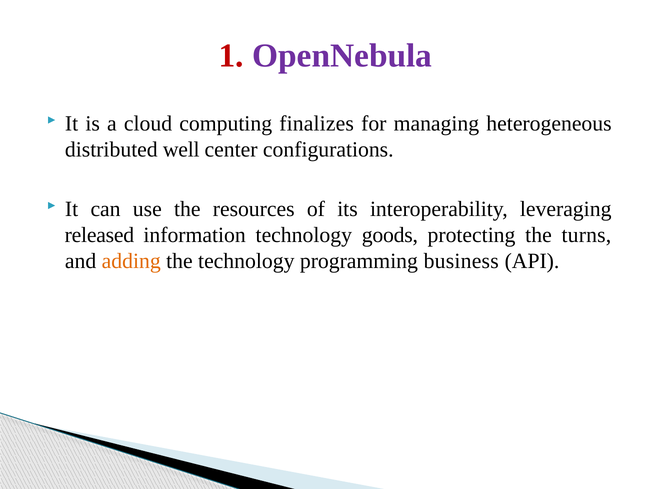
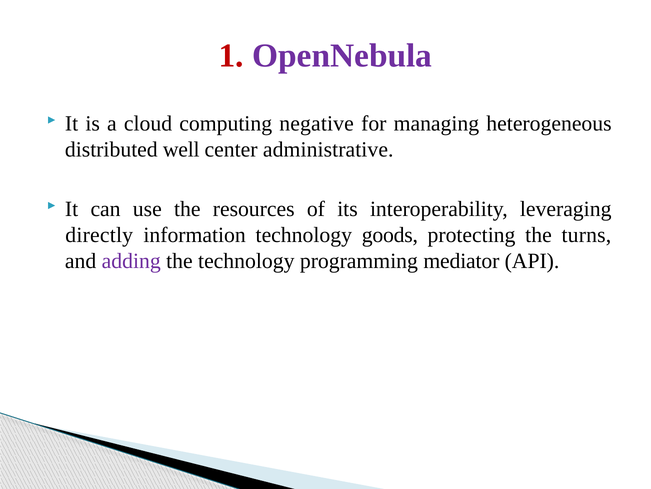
finalizes: finalizes -> negative (317, 123)
configurations: configurations -> administrative (328, 149)
released: released -> directly (99, 235)
adding colour: orange -> purple (131, 261)
business: business -> mediator (461, 261)
